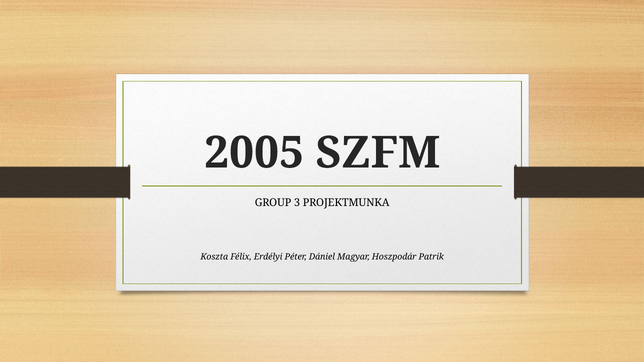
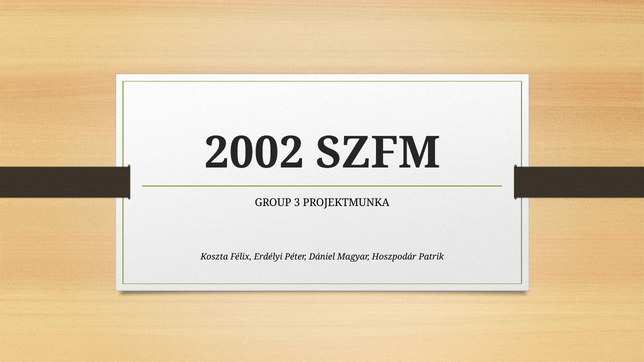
2005: 2005 -> 2002 (254, 153)
